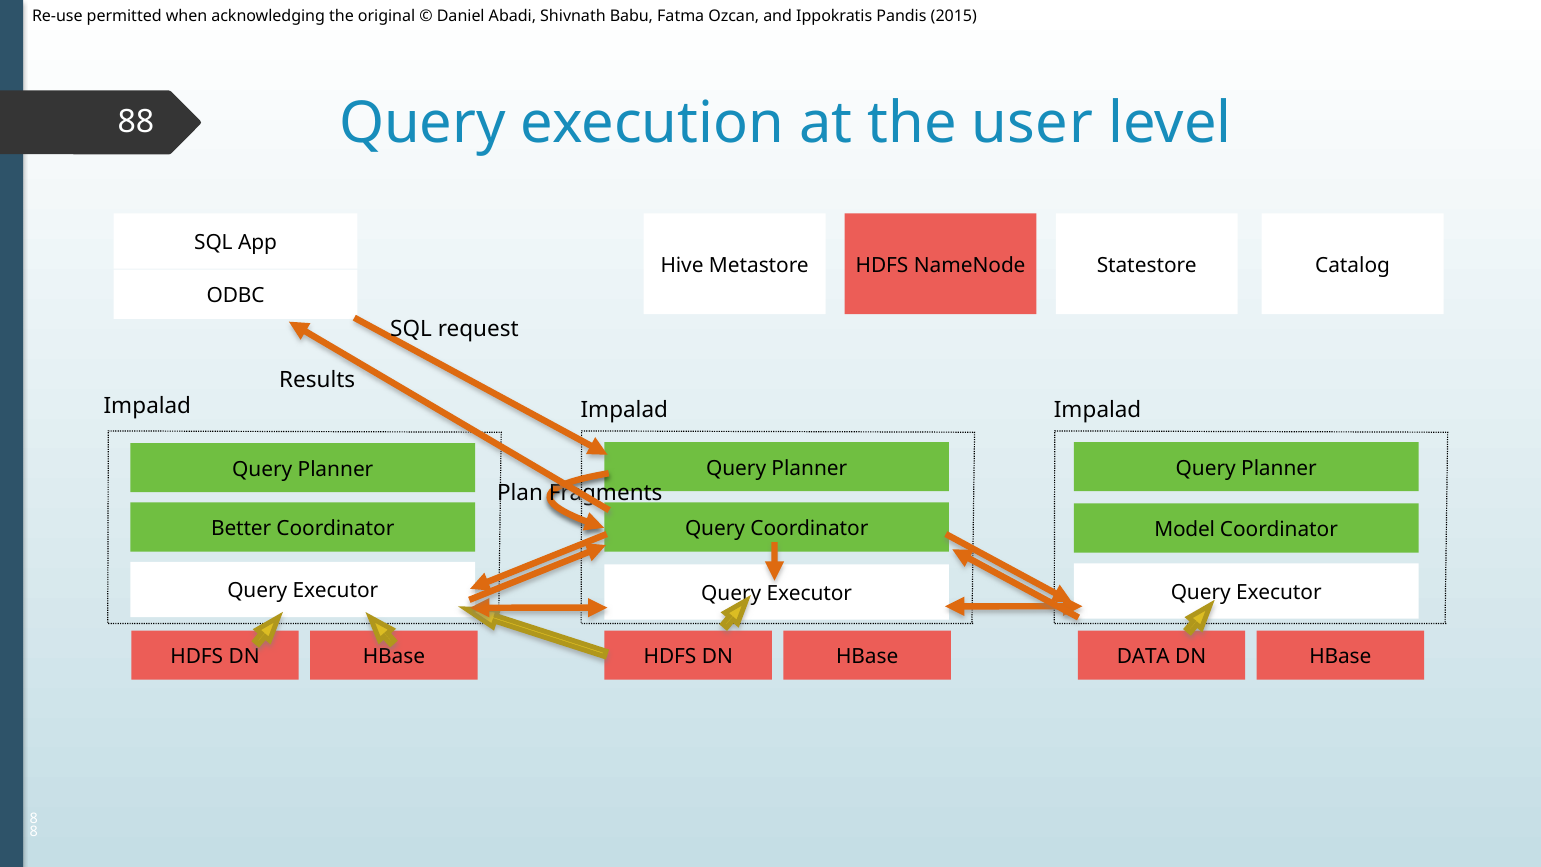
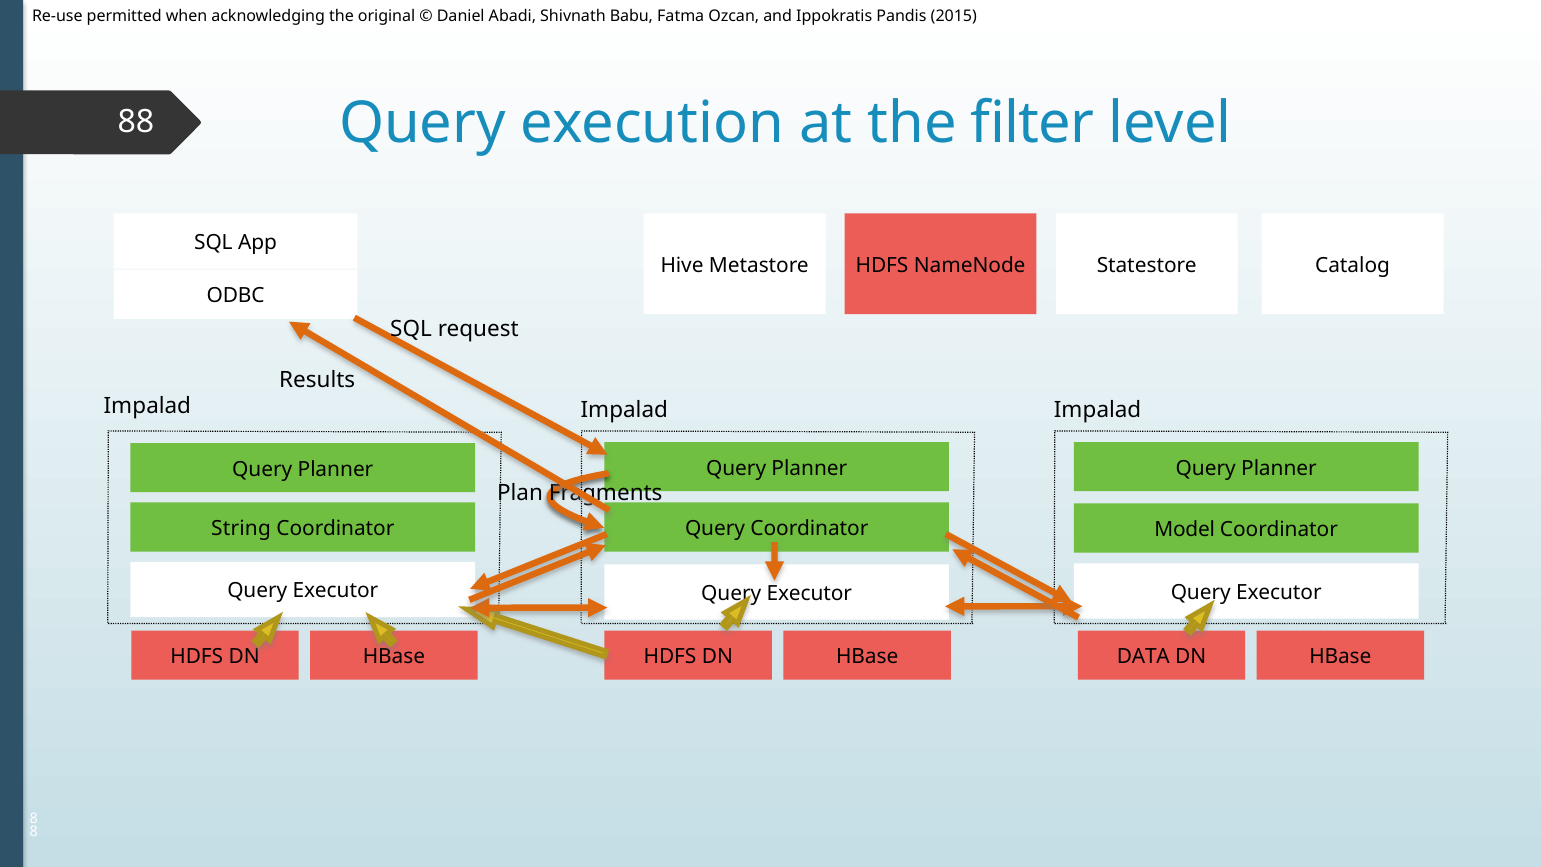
user: user -> filter (1033, 123)
Better: Better -> String (241, 528)
